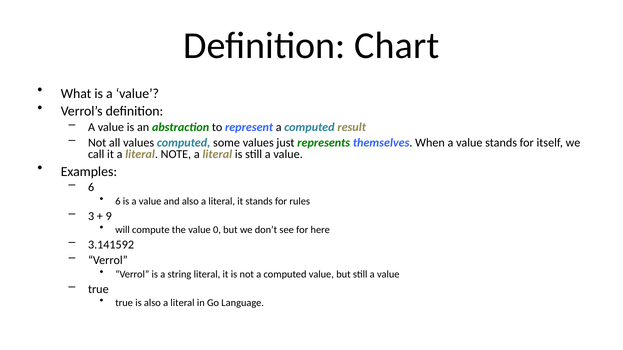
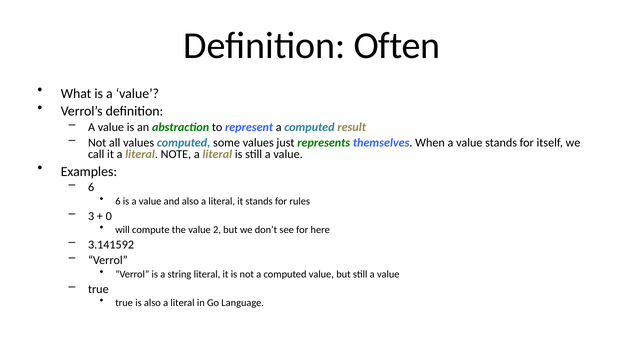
Chart: Chart -> Often (397, 46)
9: 9 -> 0 (109, 217)
0: 0 -> 2 (217, 230)
